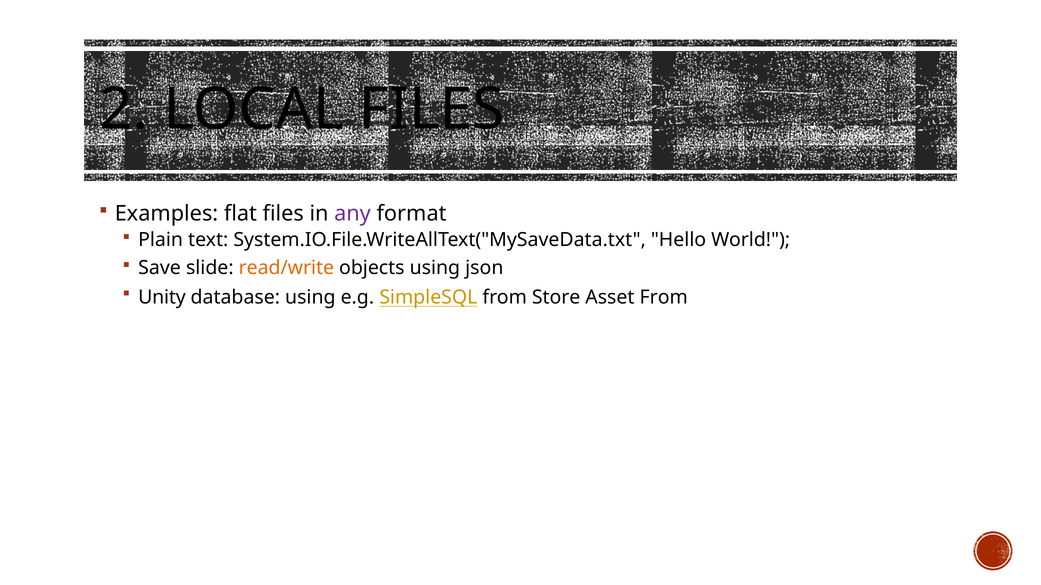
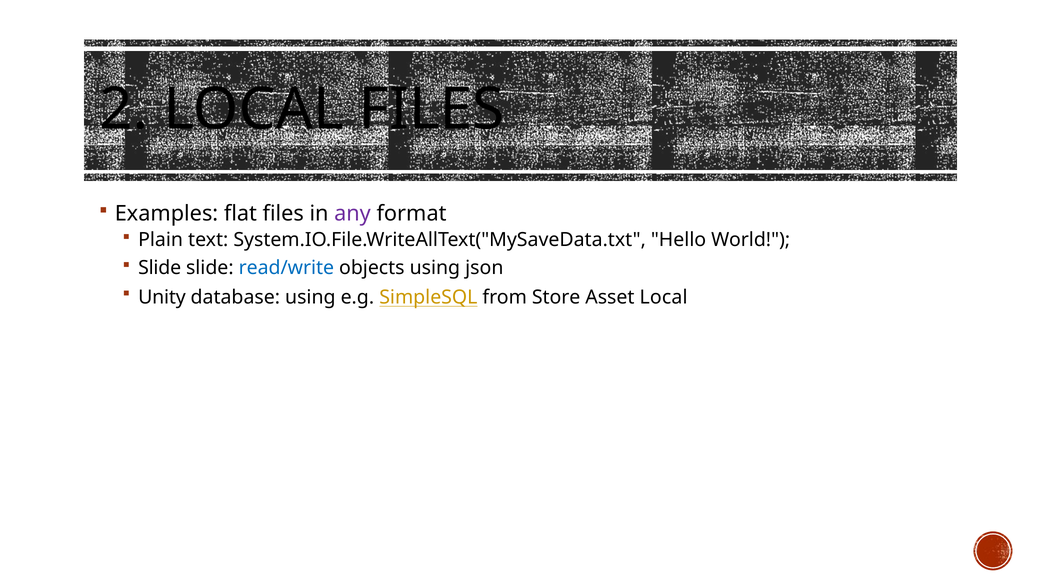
Save: Save -> Slide (160, 268)
read/write colour: orange -> blue (286, 268)
Asset From: From -> Local (664, 298)
